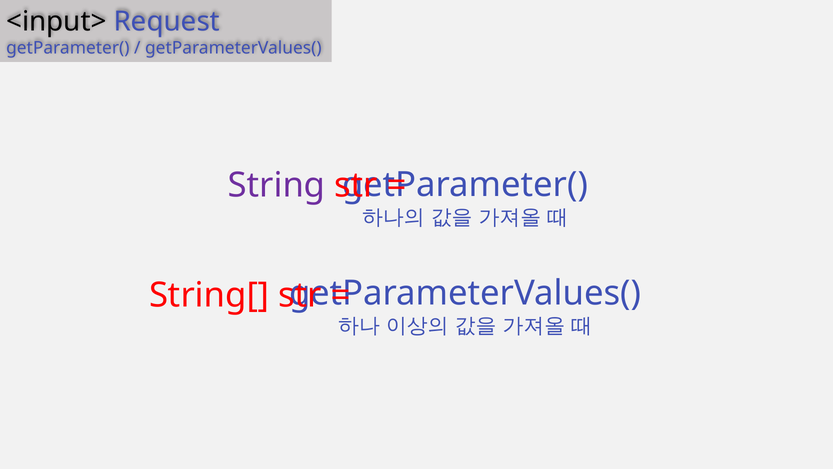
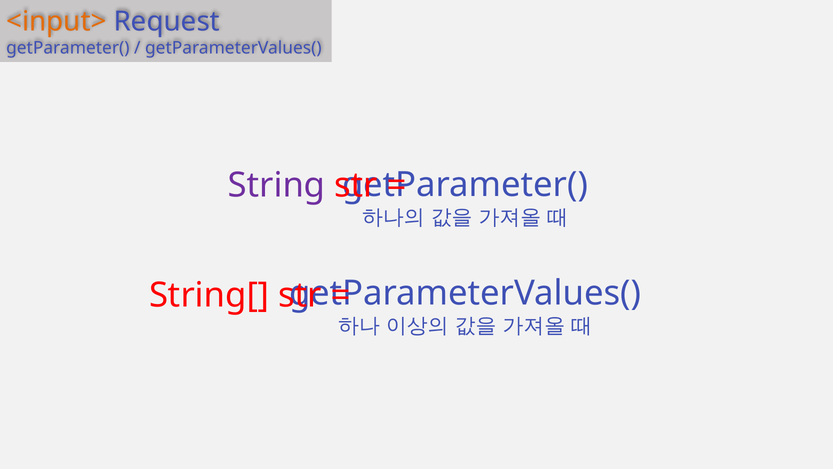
<input> colour: black -> orange (56, 22)
